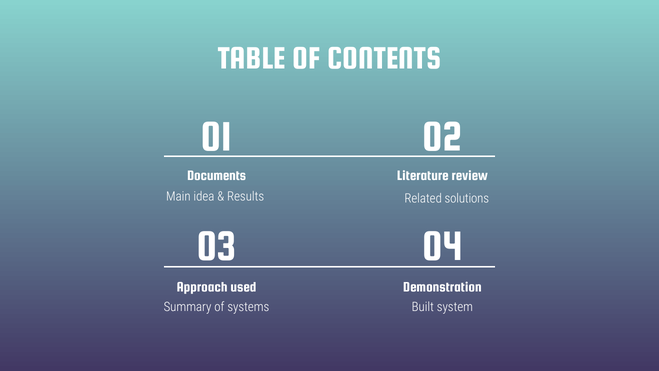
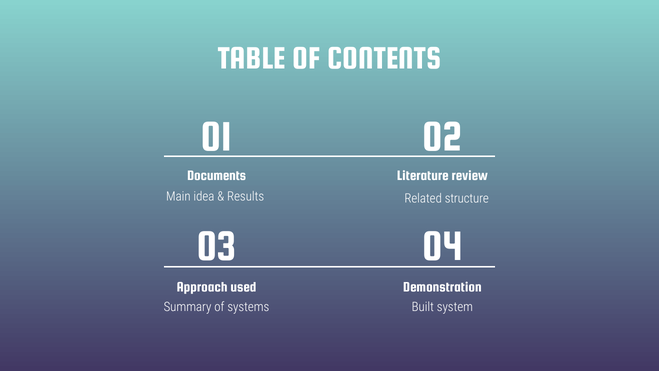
solutions: solutions -> structure (467, 198)
